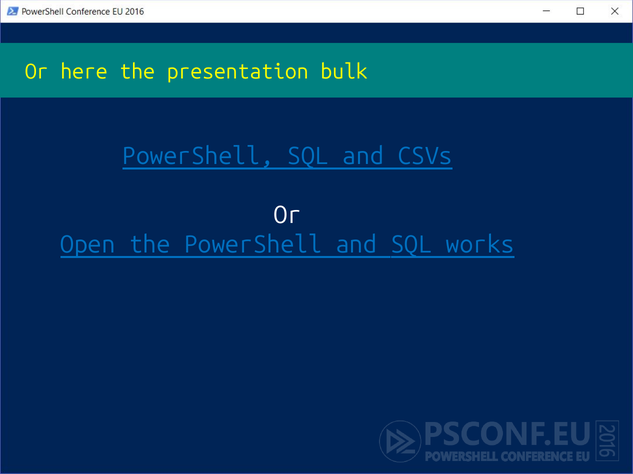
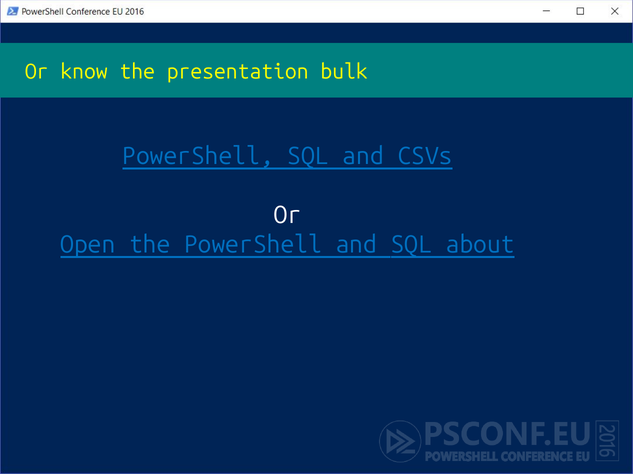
here: here -> know (84, 72)
works: works -> about (480, 245)
